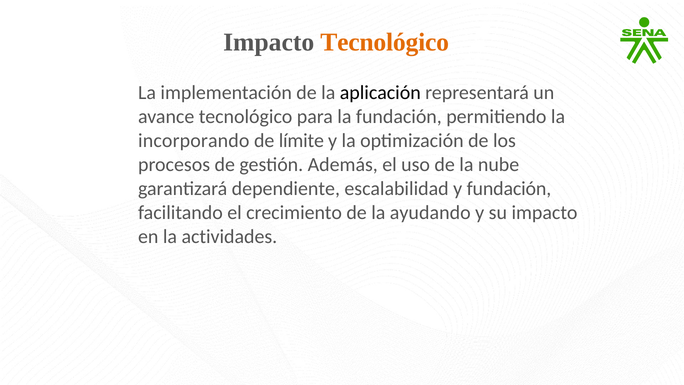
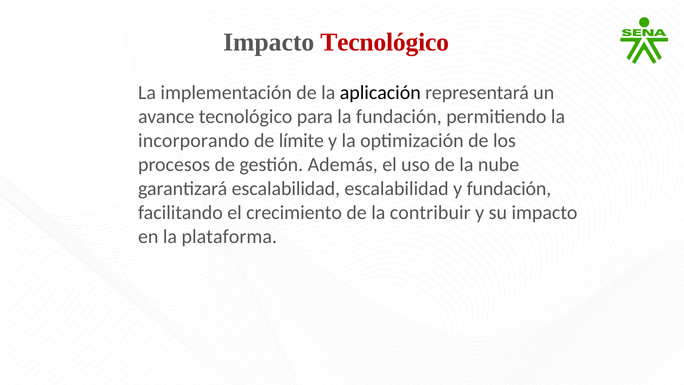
Tecnológico colour: orange -> red (385, 42)
garantizará dependiente: dependiente -> escalabilidad (286, 188)
ayudando: ayudando -> contribuir (430, 212)
actividades: actividades -> plataforma (229, 236)
